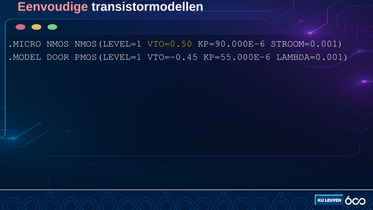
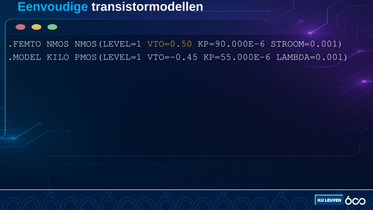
Eenvoudige colour: pink -> light blue (53, 7)
.MICRO: .MICRO -> .FEMTO (24, 44)
DOOR: DOOR -> KILO (58, 57)
